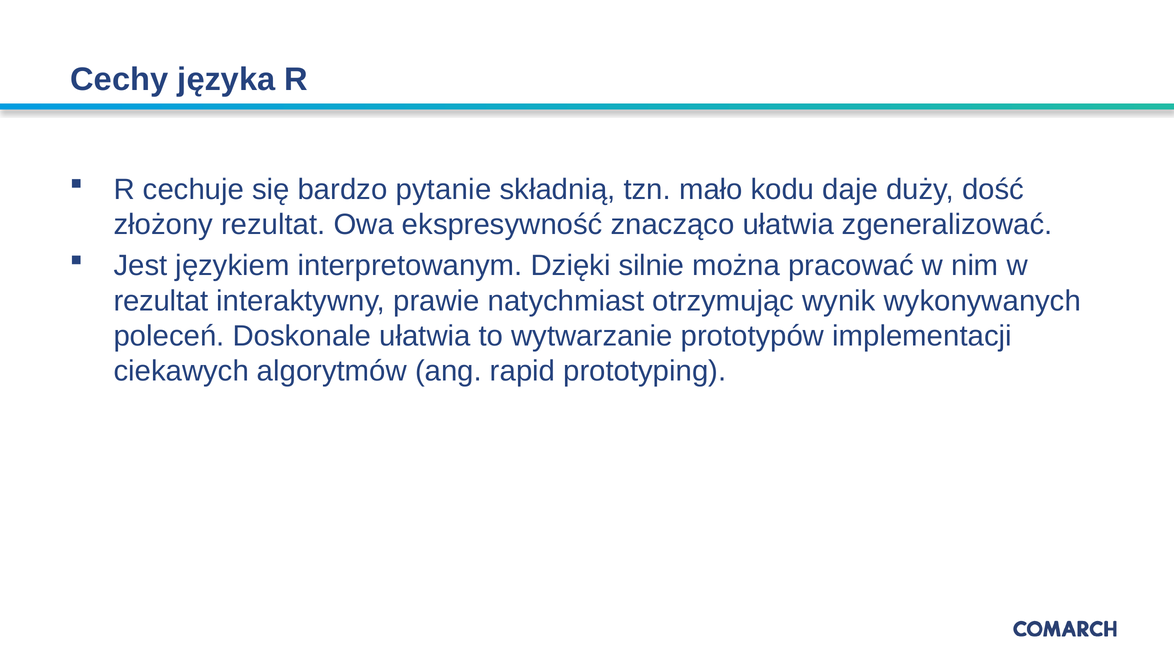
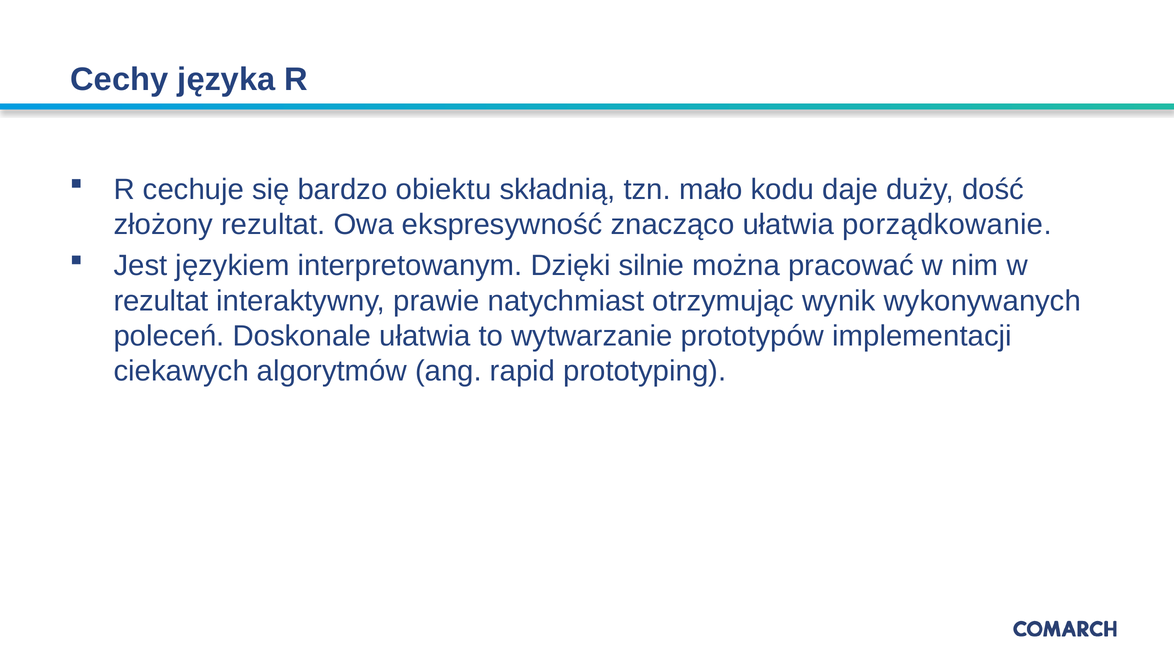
pytanie: pytanie -> obiektu (443, 190)
zgeneralizować: zgeneralizować -> porządkowanie (947, 225)
